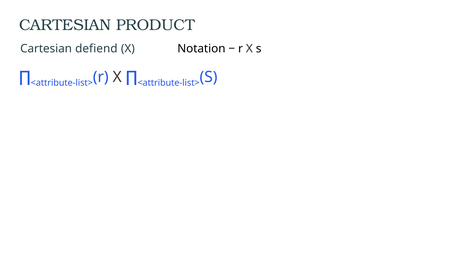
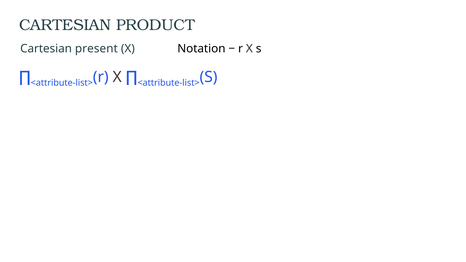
defiend: defiend -> present (96, 49)
